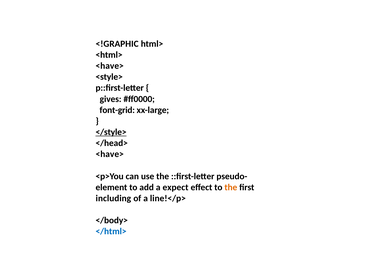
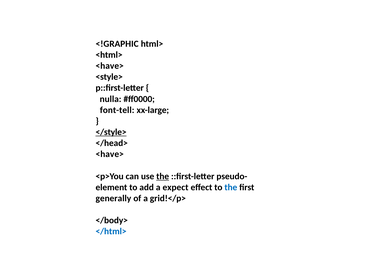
gives: gives -> nulla (111, 99)
font-grid: font-grid -> font-tell (117, 110)
the underline: none -> present (163, 176)
the colour: orange -> blue (231, 187)
including: including -> generally (113, 198)
line!</p>: line!</p> -> grid!</p> (168, 198)
